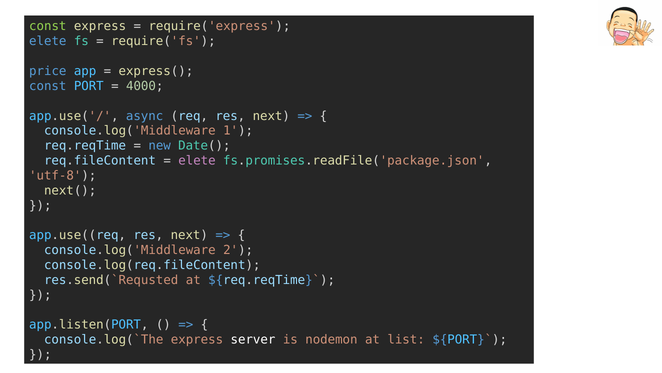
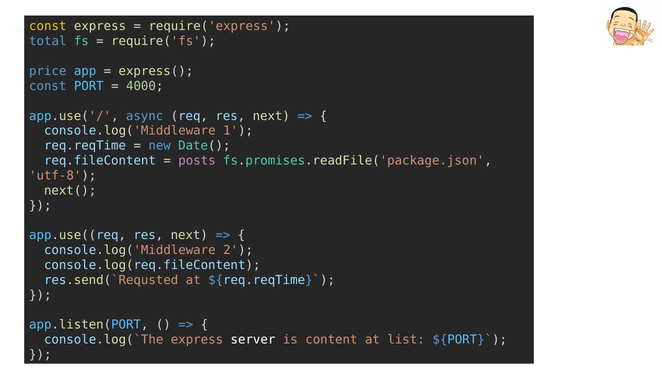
const colour: light green -> yellow (48, 26)
elete: elete -> total (48, 41)
elete: elete -> posts (197, 160)
nodemon: nodemon -> content (331, 339)
